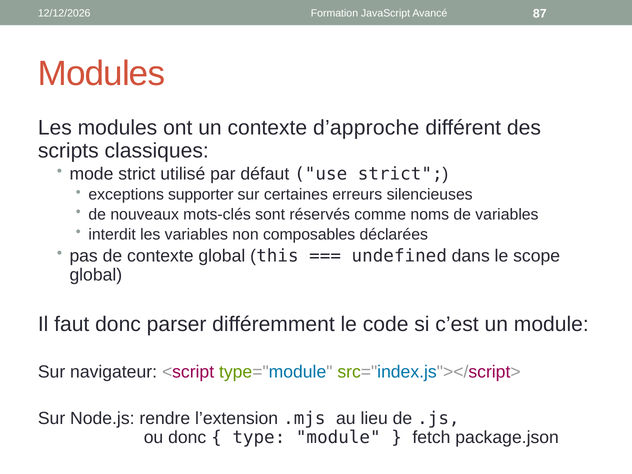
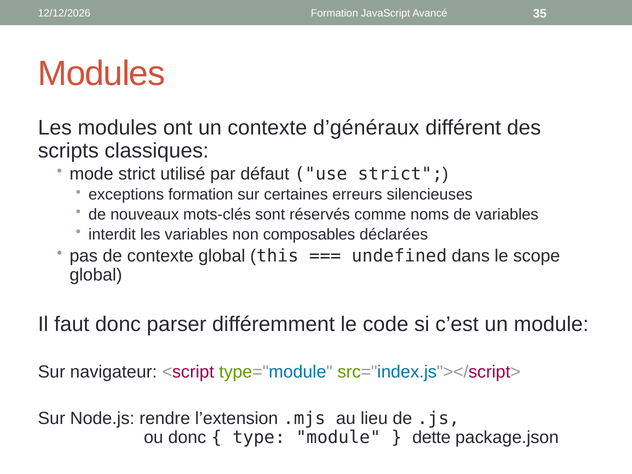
87: 87 -> 35 (540, 13)
d’approche: d’approche -> d’généraux (366, 128)
exceptions supporter: supporter -> formation (201, 195)
fetch: fetch -> dette (431, 437)
